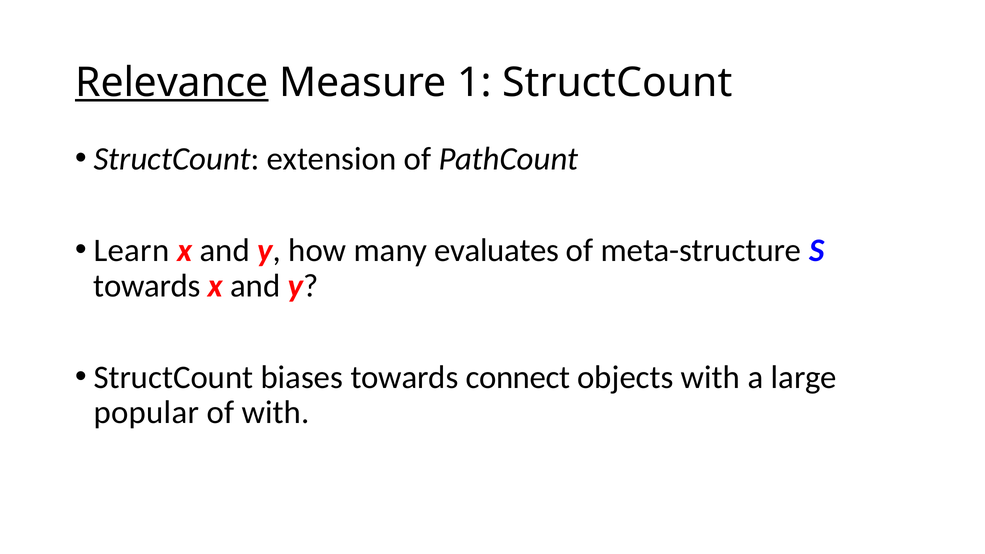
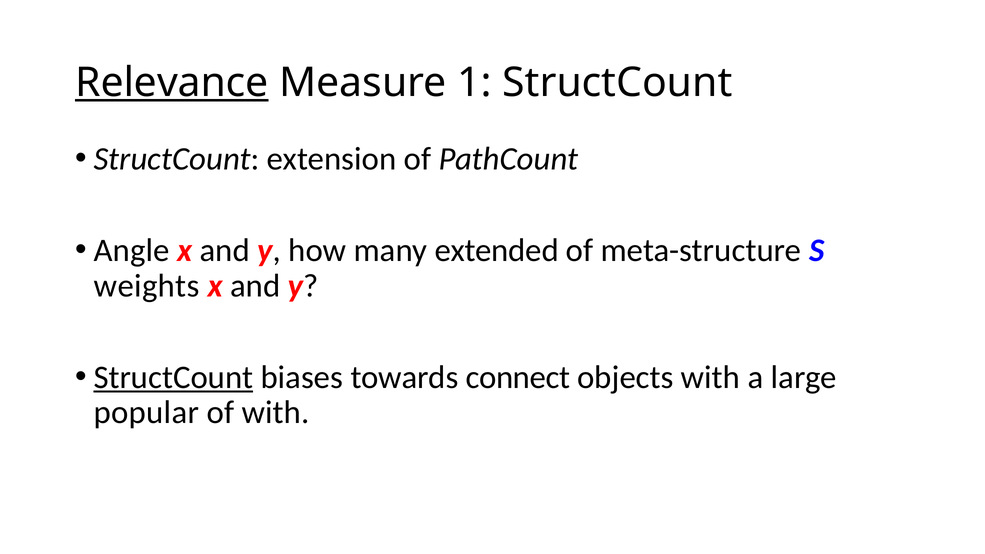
Learn: Learn -> Angle (132, 250)
evaluates: evaluates -> extended (497, 250)
towards: towards -> weights (147, 286)
StructCount underline: none -> present (173, 377)
